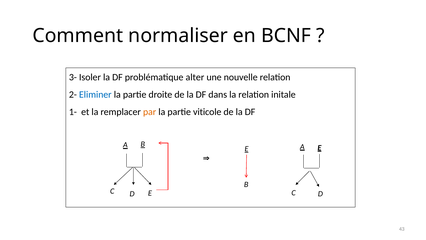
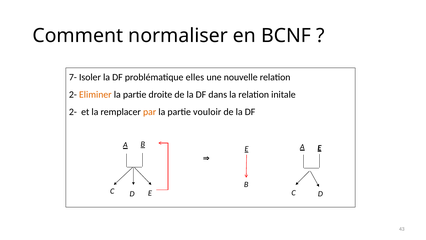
3-: 3- -> 7- (73, 77)
alter: alter -> elles (195, 77)
Eliminer colour: blue -> orange (95, 94)
1-: 1- -> 2- (73, 112)
viticole: viticole -> vouloir (207, 112)
